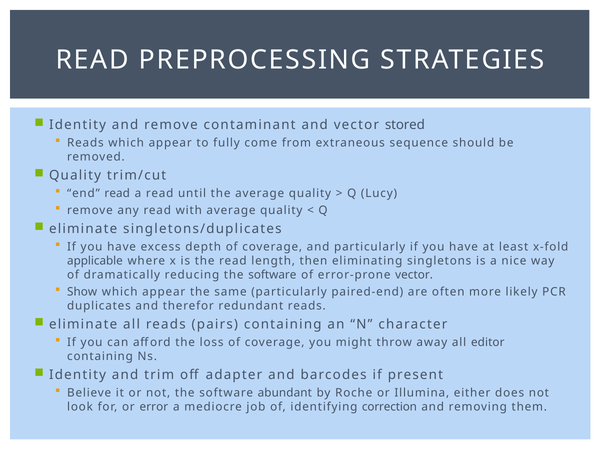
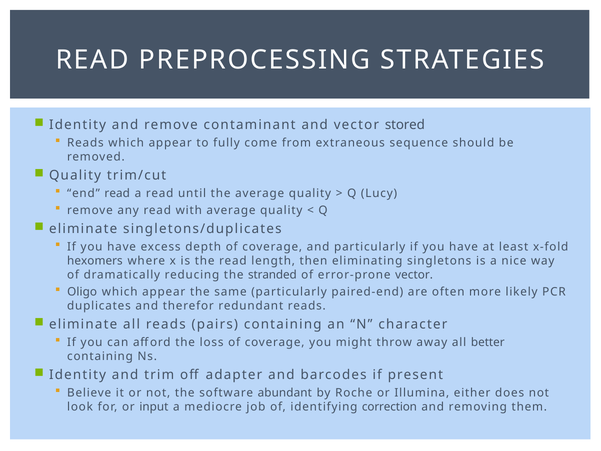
applicable: applicable -> hexomers (95, 261)
reducing the software: software -> stranded (272, 275)
Show: Show -> Oligo (82, 292)
editor: editor -> better (488, 342)
error: error -> input (154, 407)
